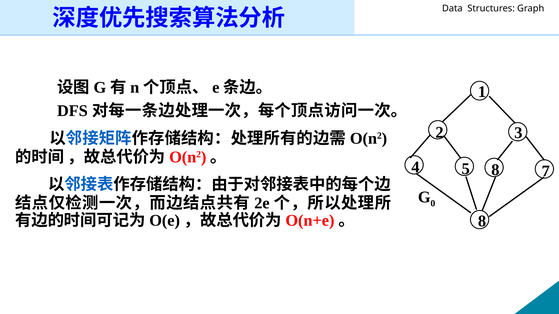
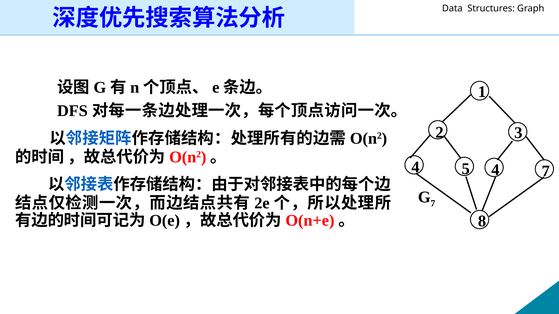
5 8: 8 -> 4 (495, 170)
0: 0 -> 7 (433, 204)
